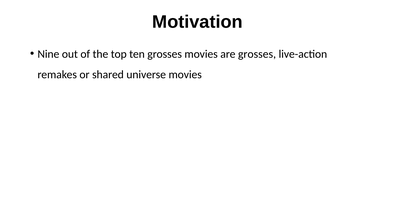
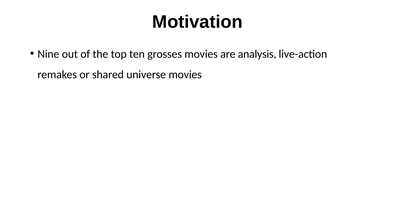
are grosses: grosses -> analysis (257, 54)
